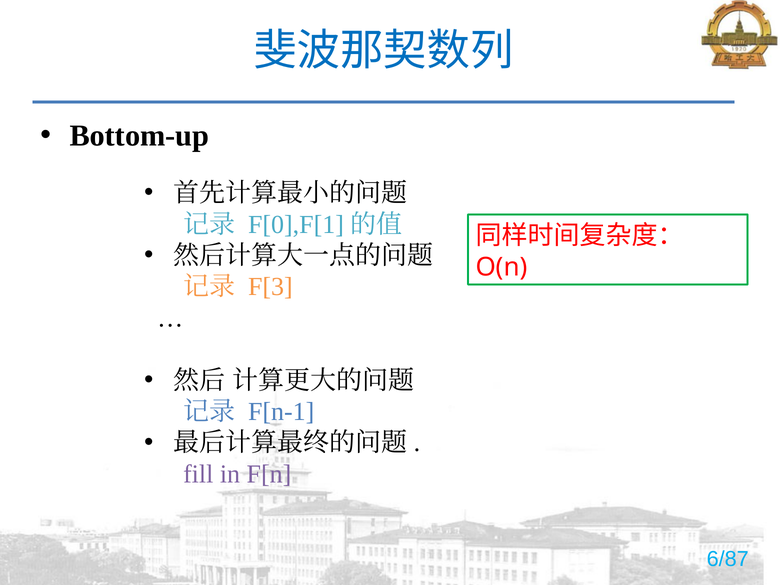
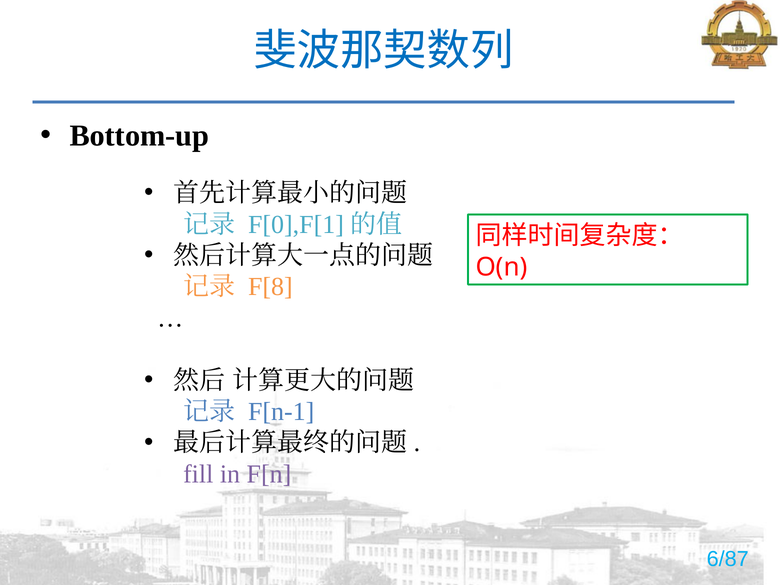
F[3: F[3 -> F[8 (270, 287)
